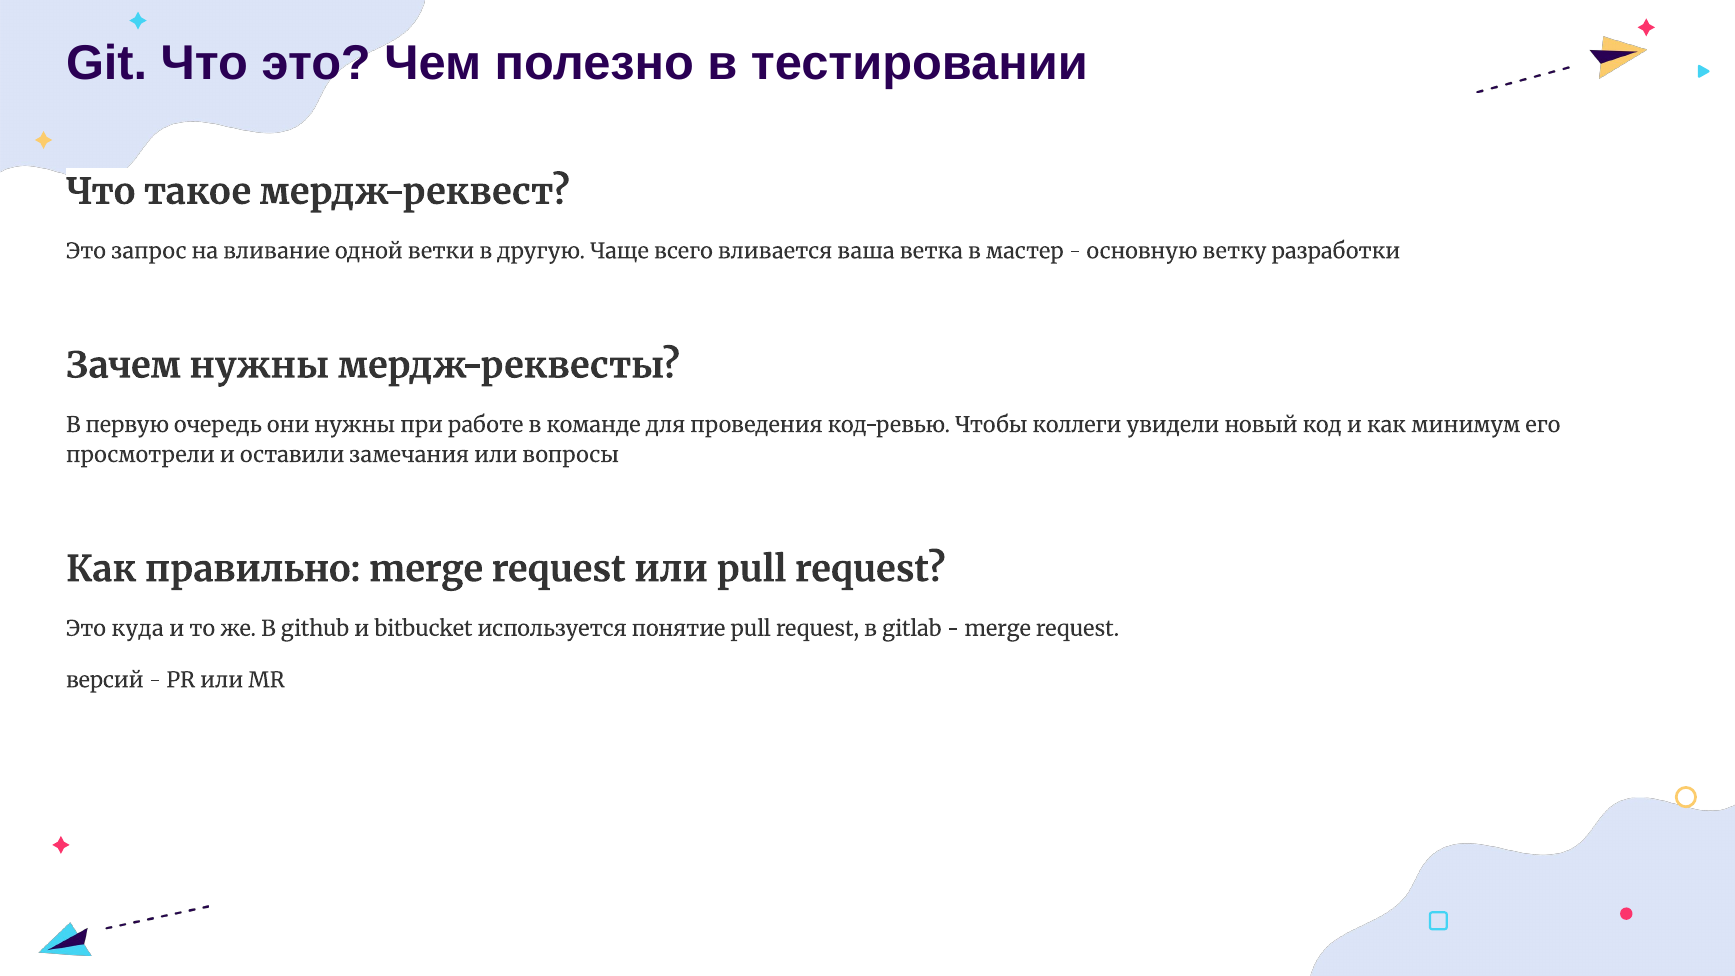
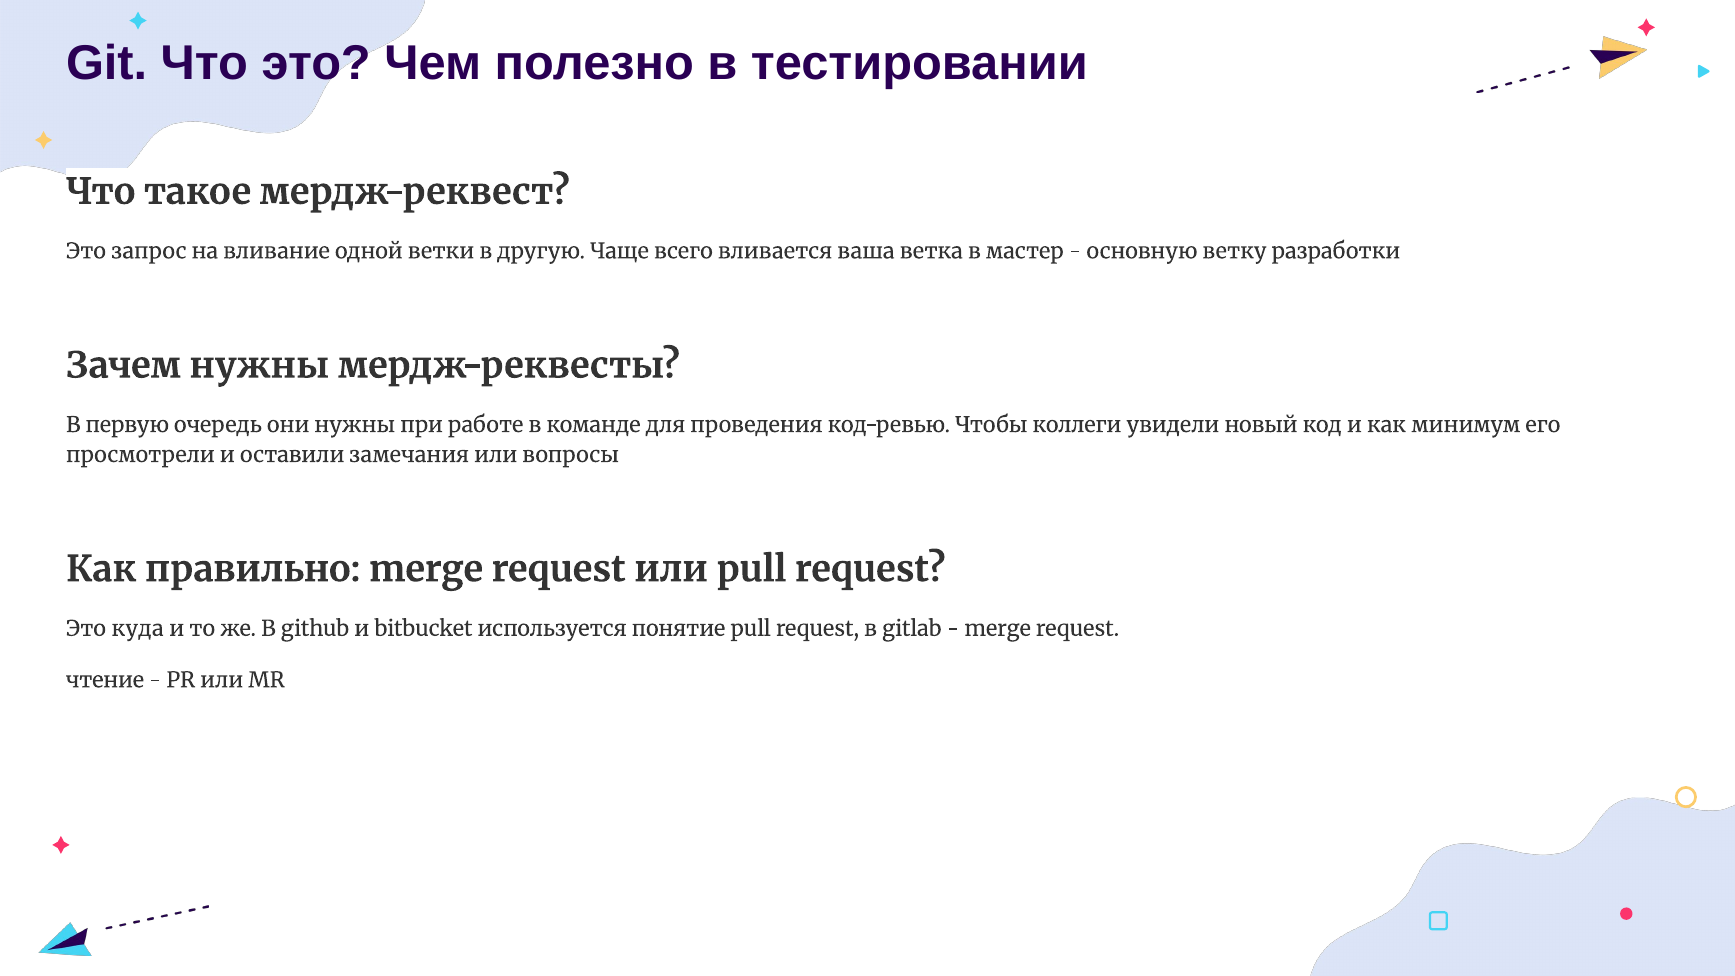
версий: версий -> чтение (105, 680)
